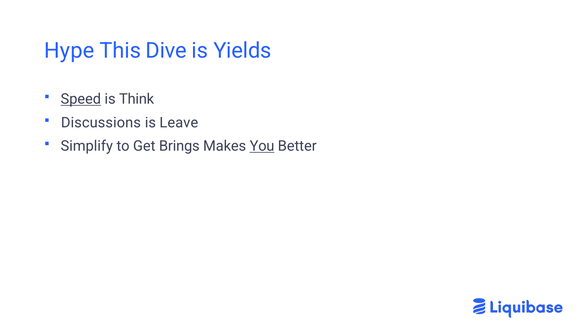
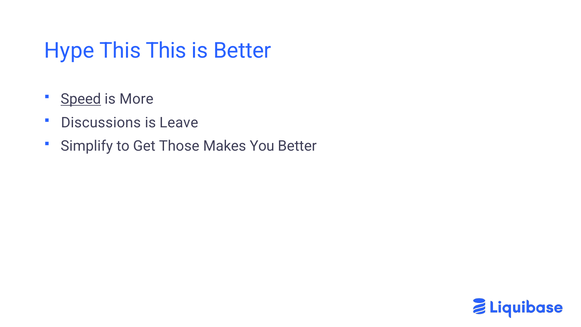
This Dive: Dive -> This (166, 50)
is Yields: Yields -> Better (242, 50)
Think: Think -> More (136, 99)
Brings: Brings -> Those (179, 146)
You underline: present -> none (262, 146)
